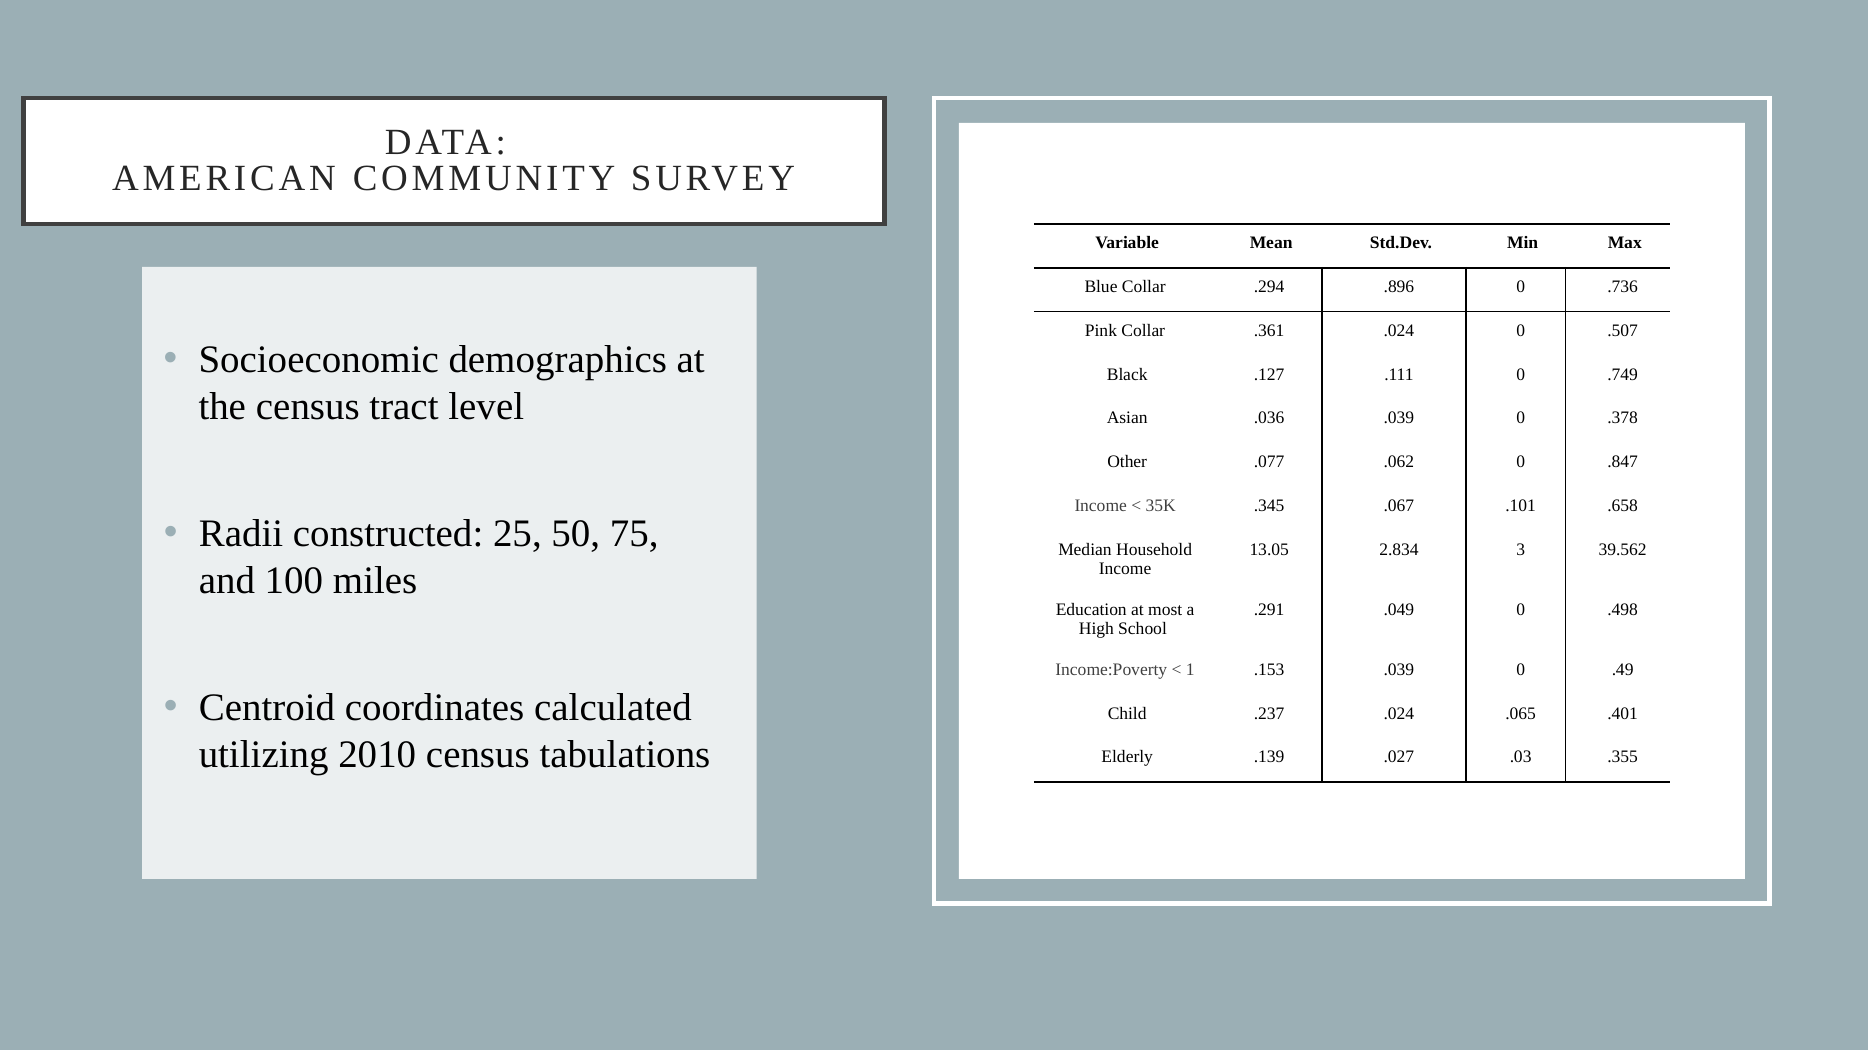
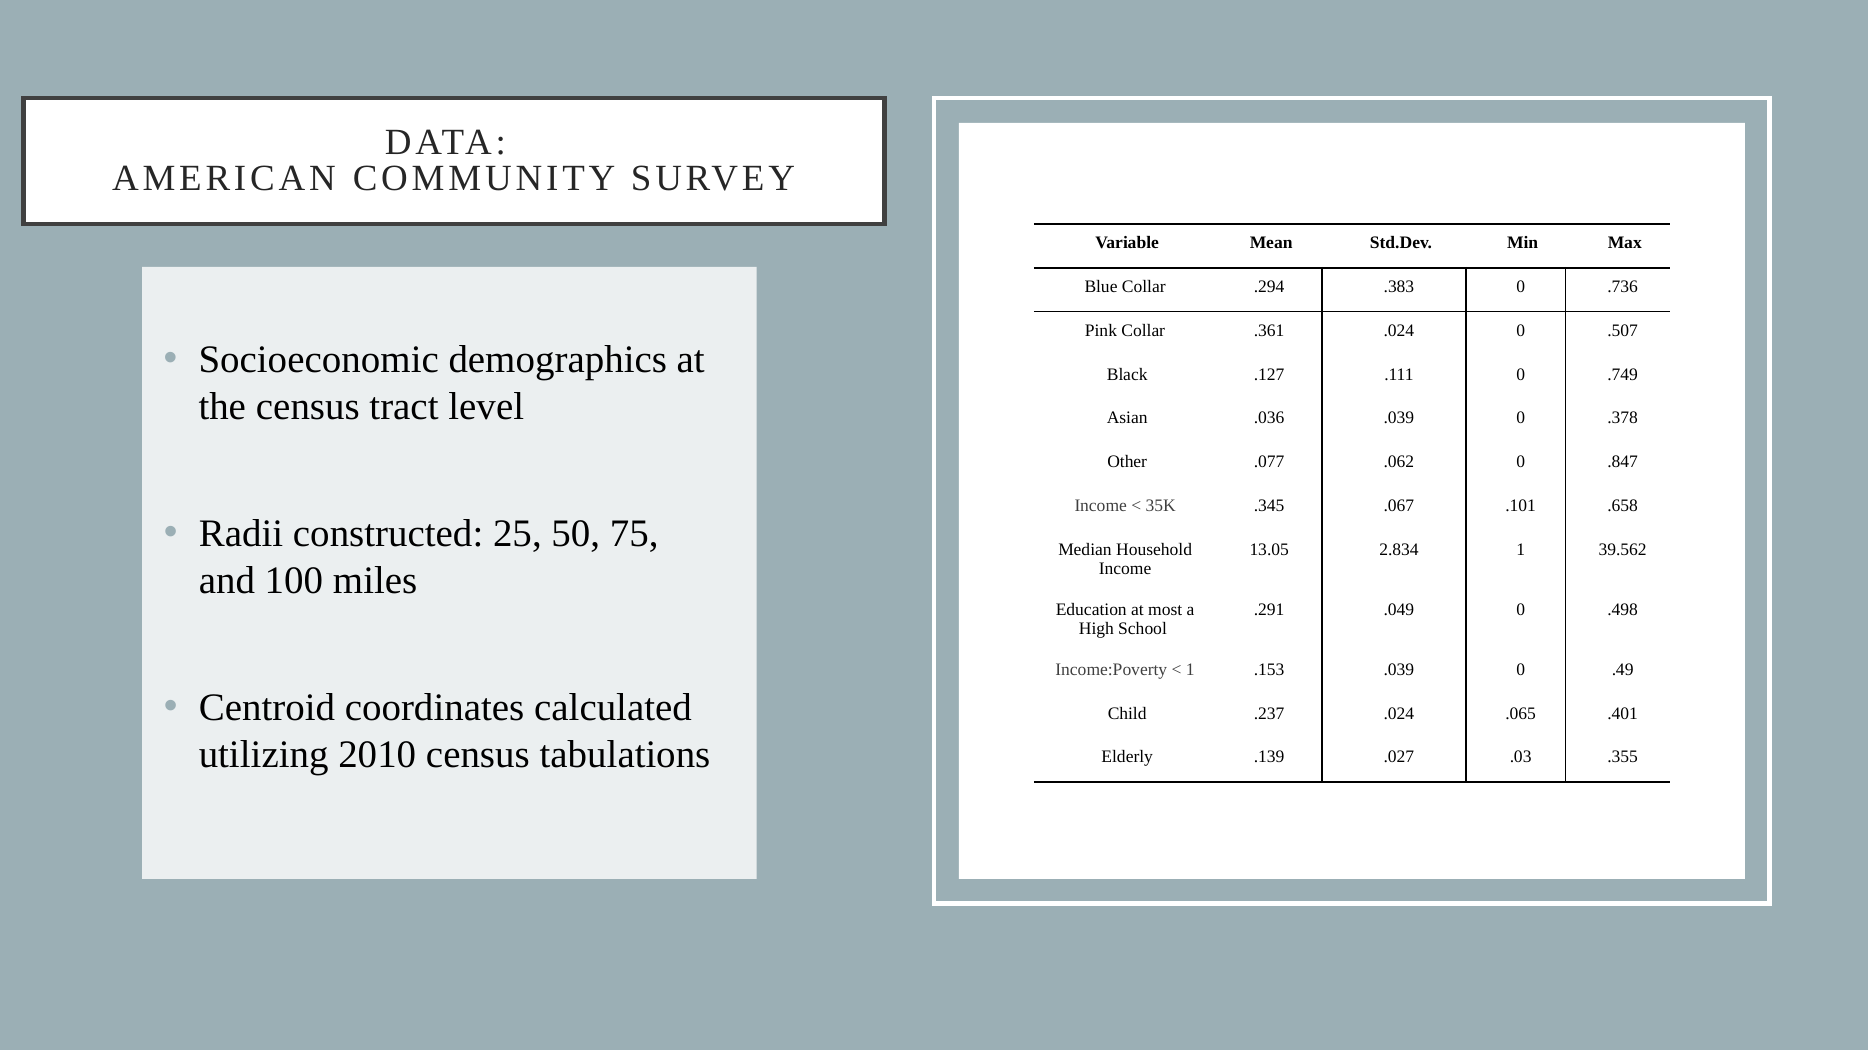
.896: .896 -> .383 (1399, 287)
2.834 3: 3 -> 1 (1521, 550)
